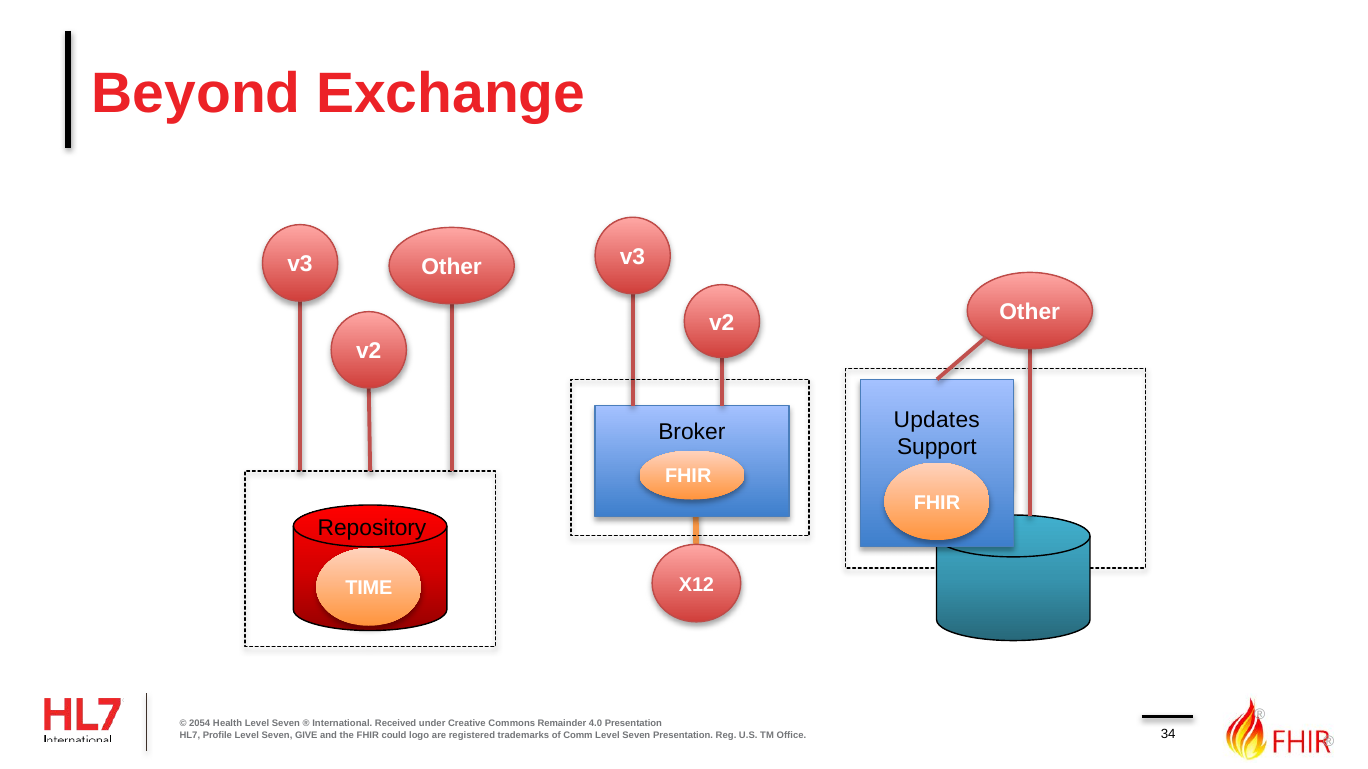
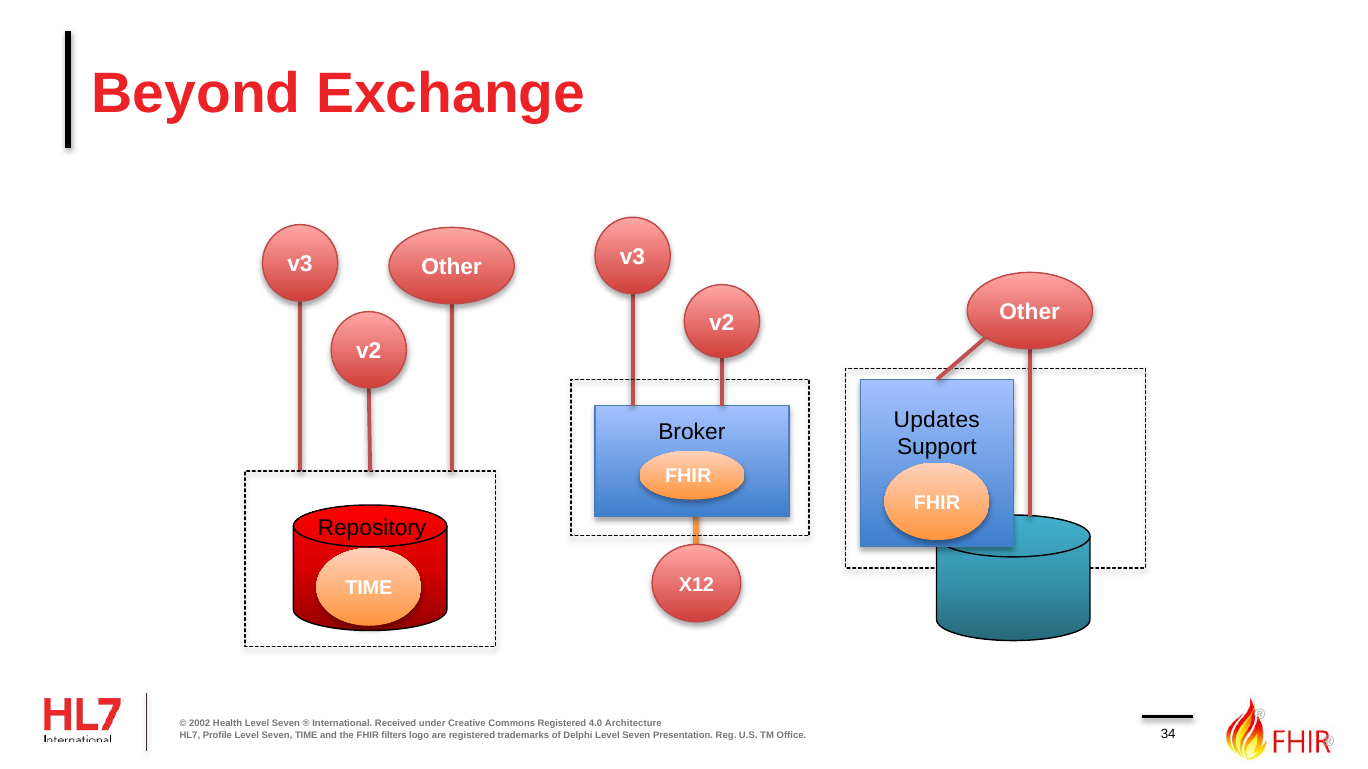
2054: 2054 -> 2002 (200, 724)
Commons Remainder: Remainder -> Registered (562, 724)
4.0 Presentation: Presentation -> Architecture (633, 724)
Seven GIVE: GIVE -> TIME (306, 736)
could: could -> filters (394, 736)
Comm: Comm -> Delphi (578, 736)
